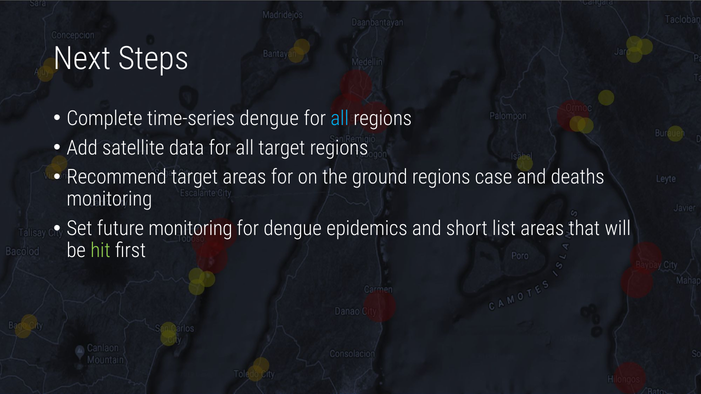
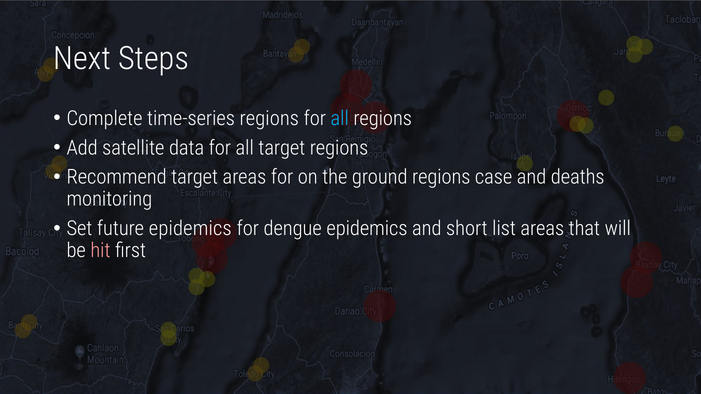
time-series dengue: dengue -> regions (269, 119)
future monitoring: monitoring -> epidemics (190, 229)
hit colour: light green -> pink (100, 251)
